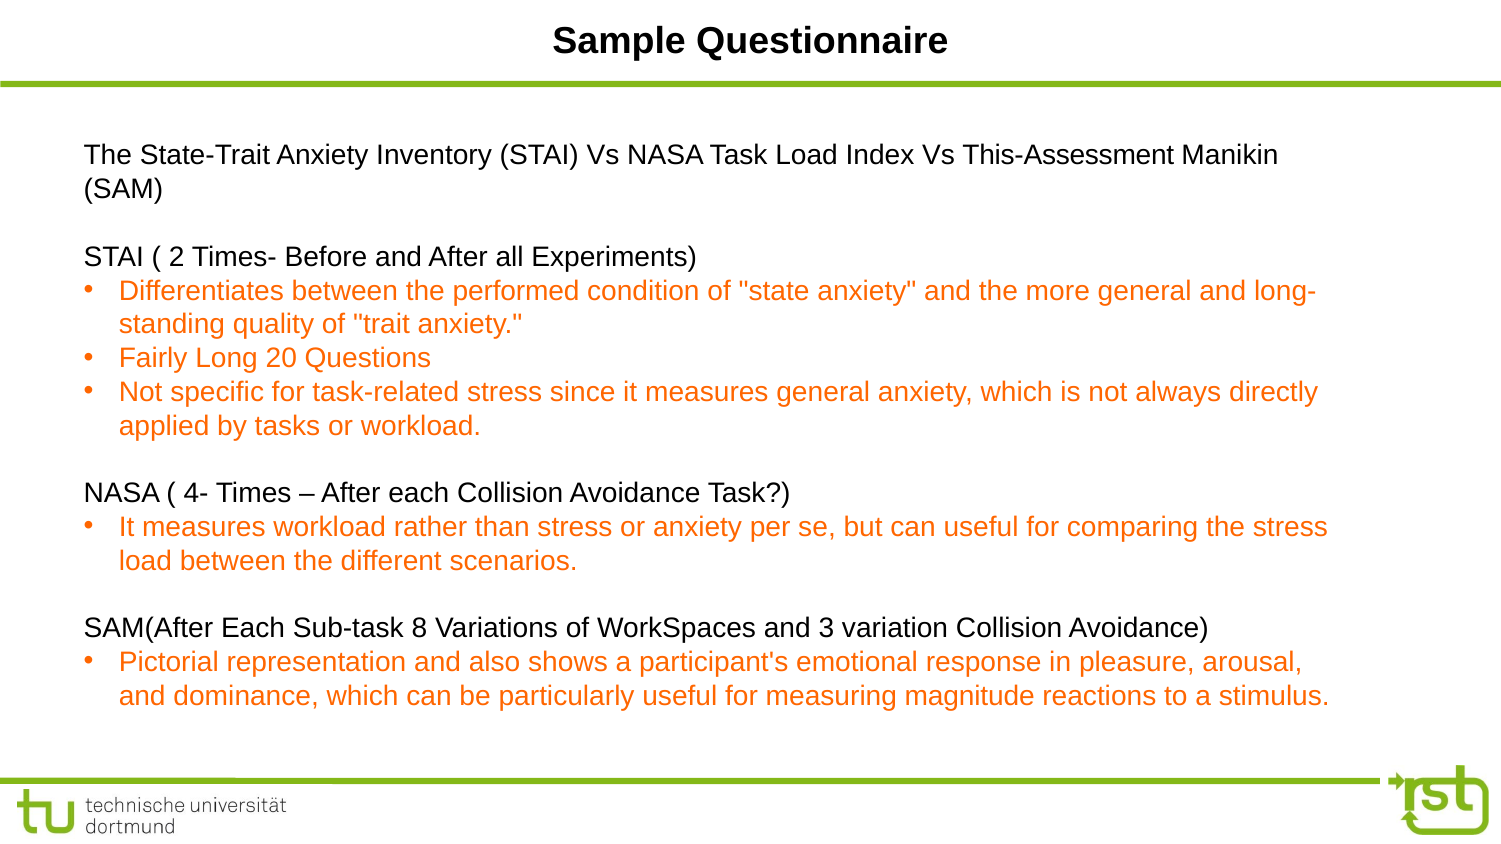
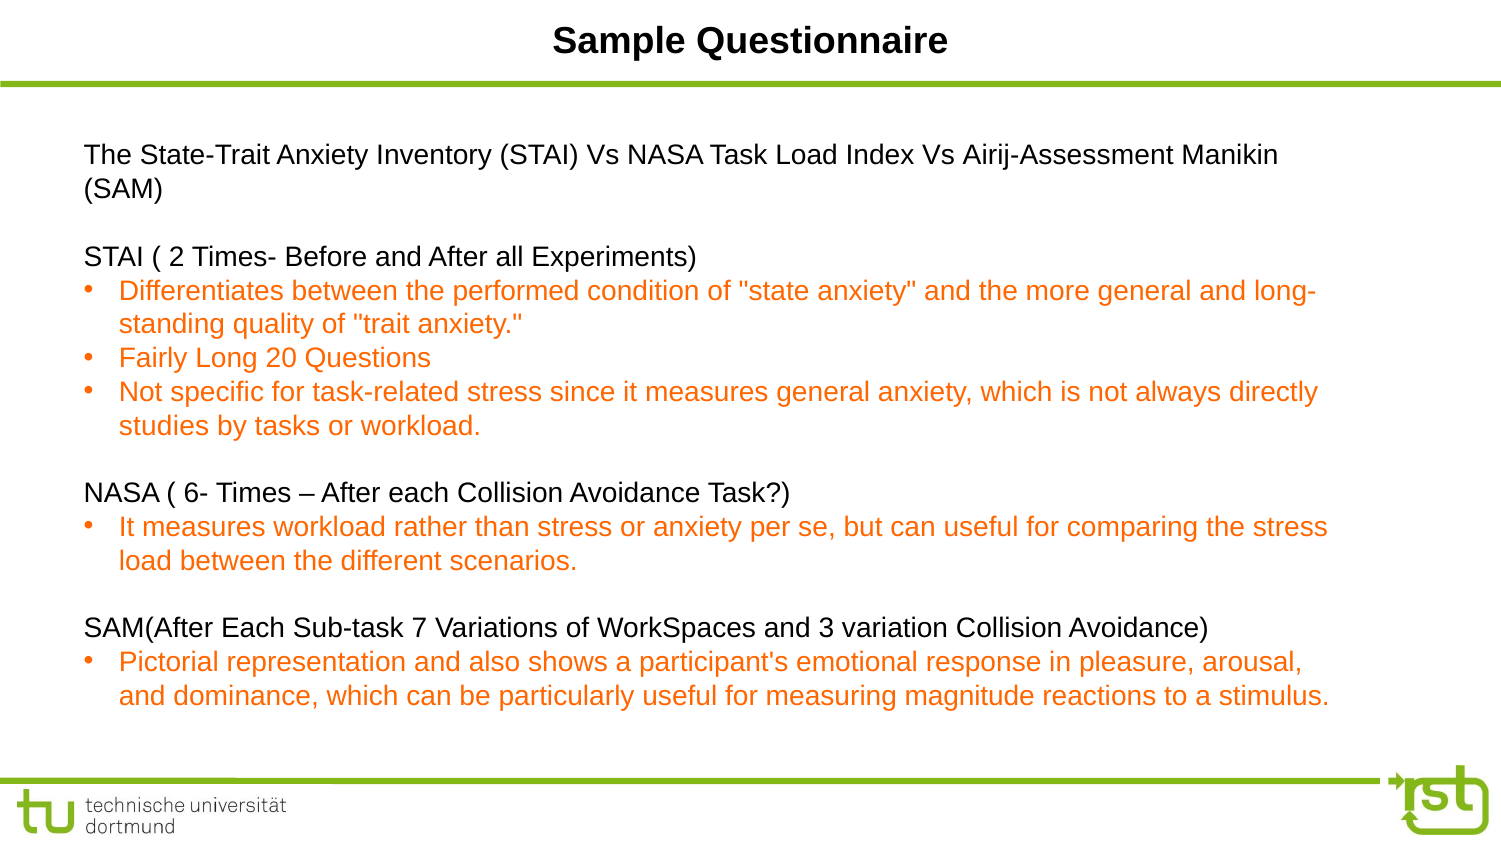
This-Assessment: This-Assessment -> Airij-Assessment (1068, 156)
applied: applied -> studies (164, 426)
4-: 4- -> 6- (196, 493)
8: 8 -> 7 (419, 629)
